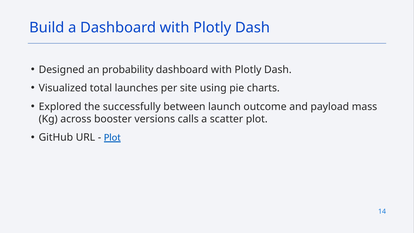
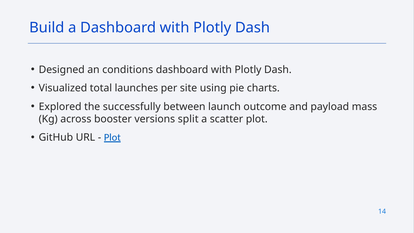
probability: probability -> conditions (128, 70)
calls: calls -> split (188, 119)
